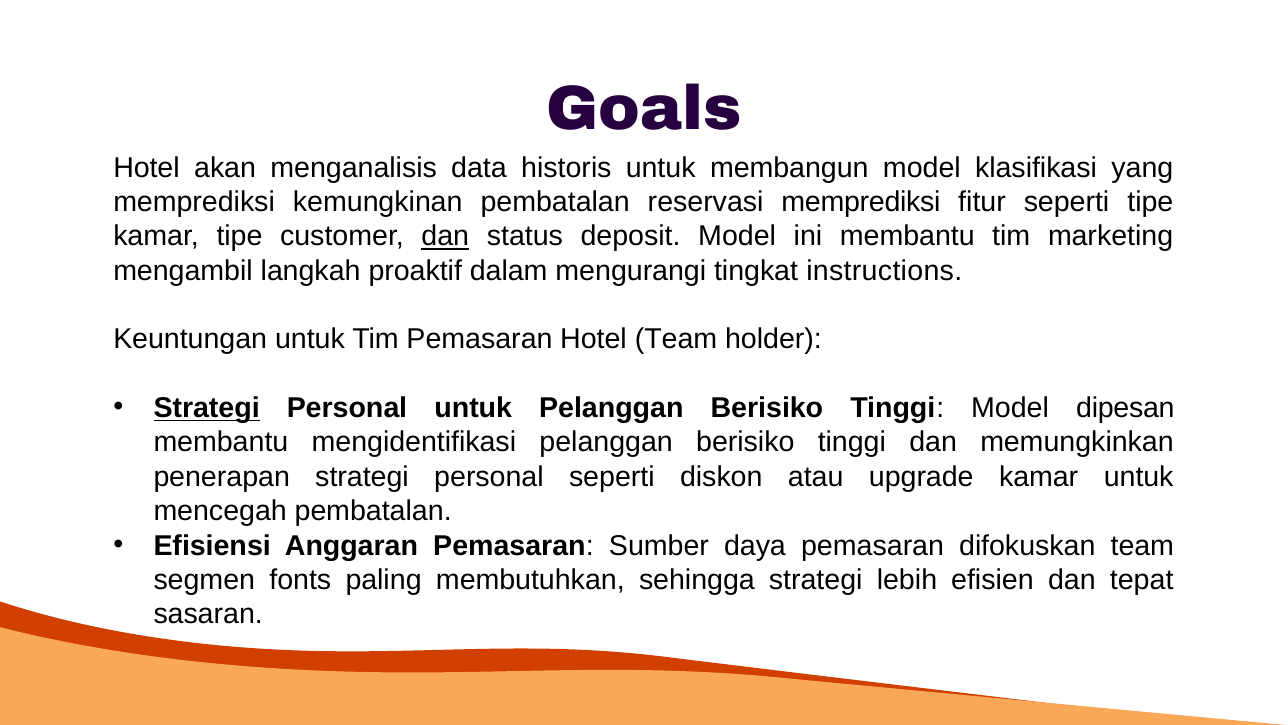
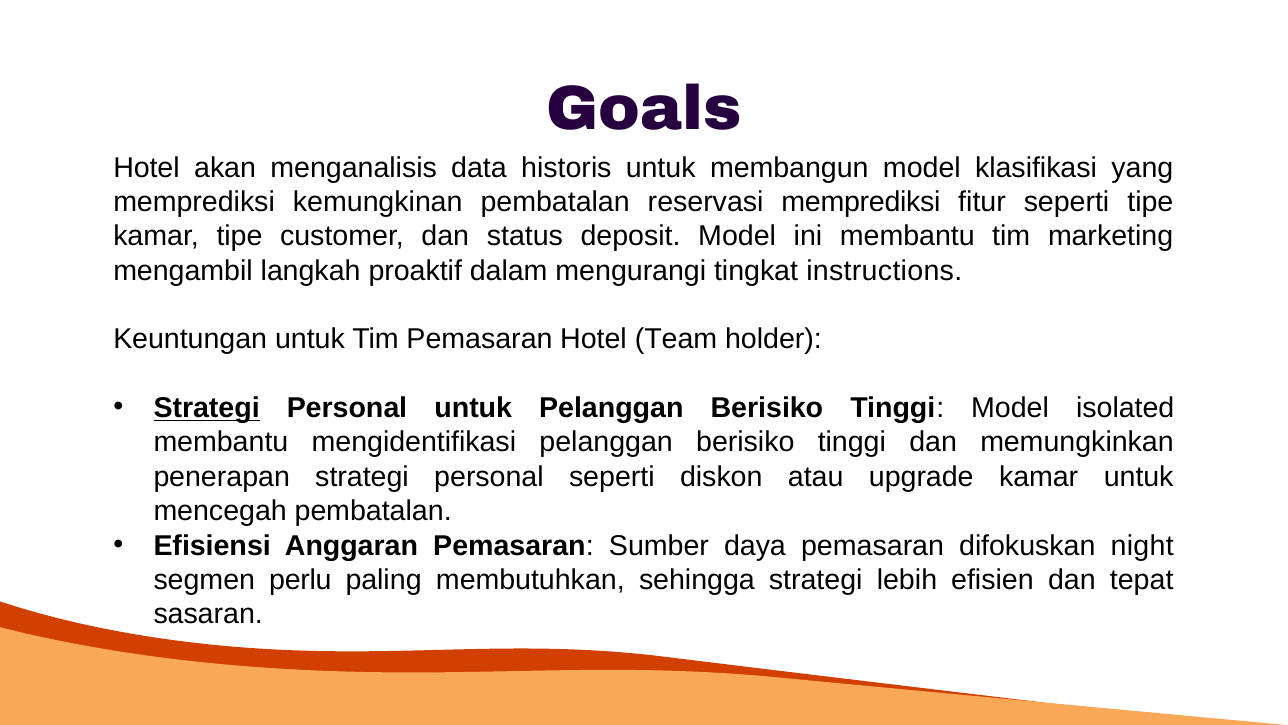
dan underline: present -> none (445, 236)
dipesan: dipesan -> isolated (1125, 408)
difokuskan team: team -> night (1142, 545)
fonts: fonts -> perlu (300, 580)
